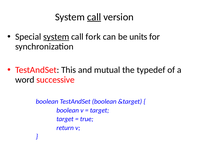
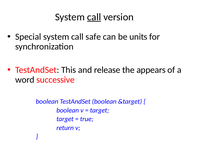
system underline: present -> none (56, 37)
fork: fork -> safe (93, 37)
mutual: mutual -> release (107, 70)
typedef: typedef -> appears (151, 70)
